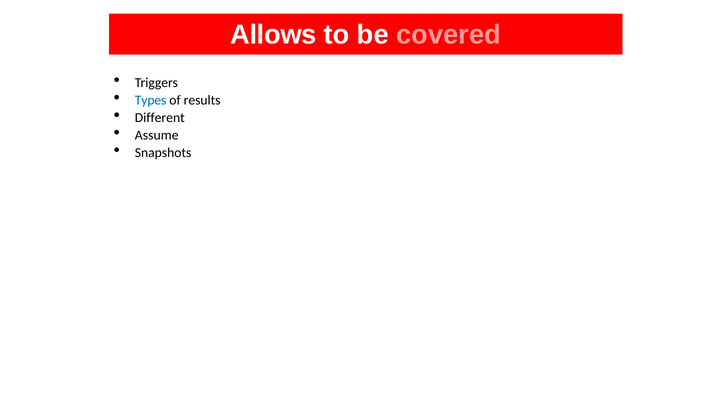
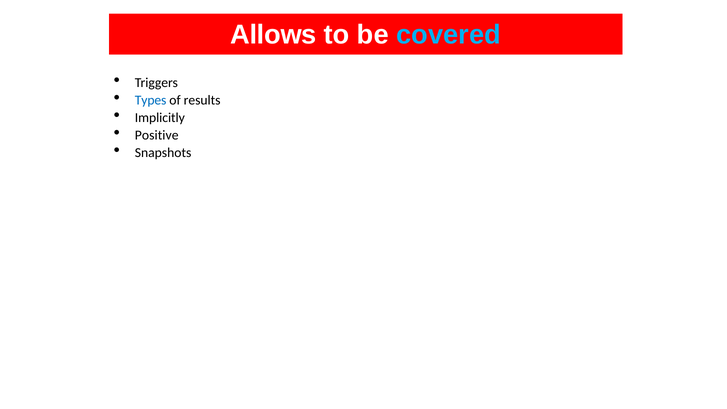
covered colour: pink -> light blue (449, 35)
Different: Different -> Implicitly (160, 118)
Assume: Assume -> Positive (157, 135)
